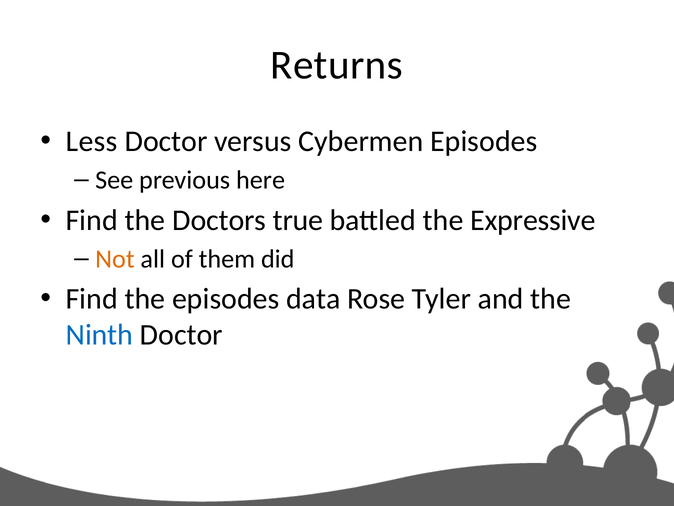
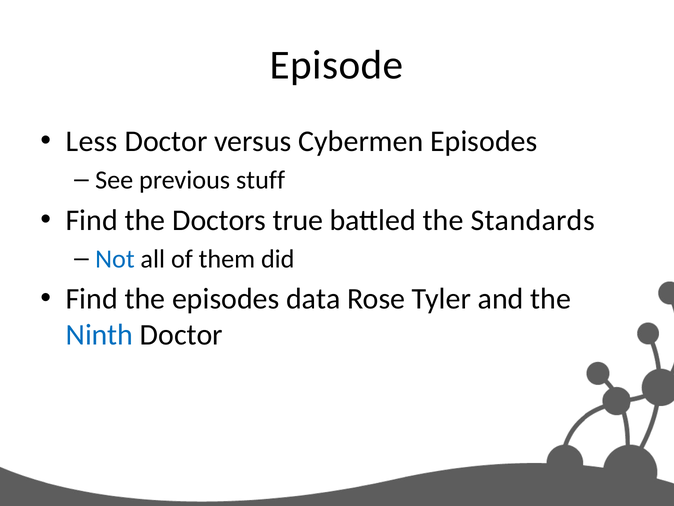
Returns: Returns -> Episode (337, 65)
here: here -> stuff (261, 180)
Expressive: Expressive -> Standards (533, 220)
Not colour: orange -> blue (115, 259)
